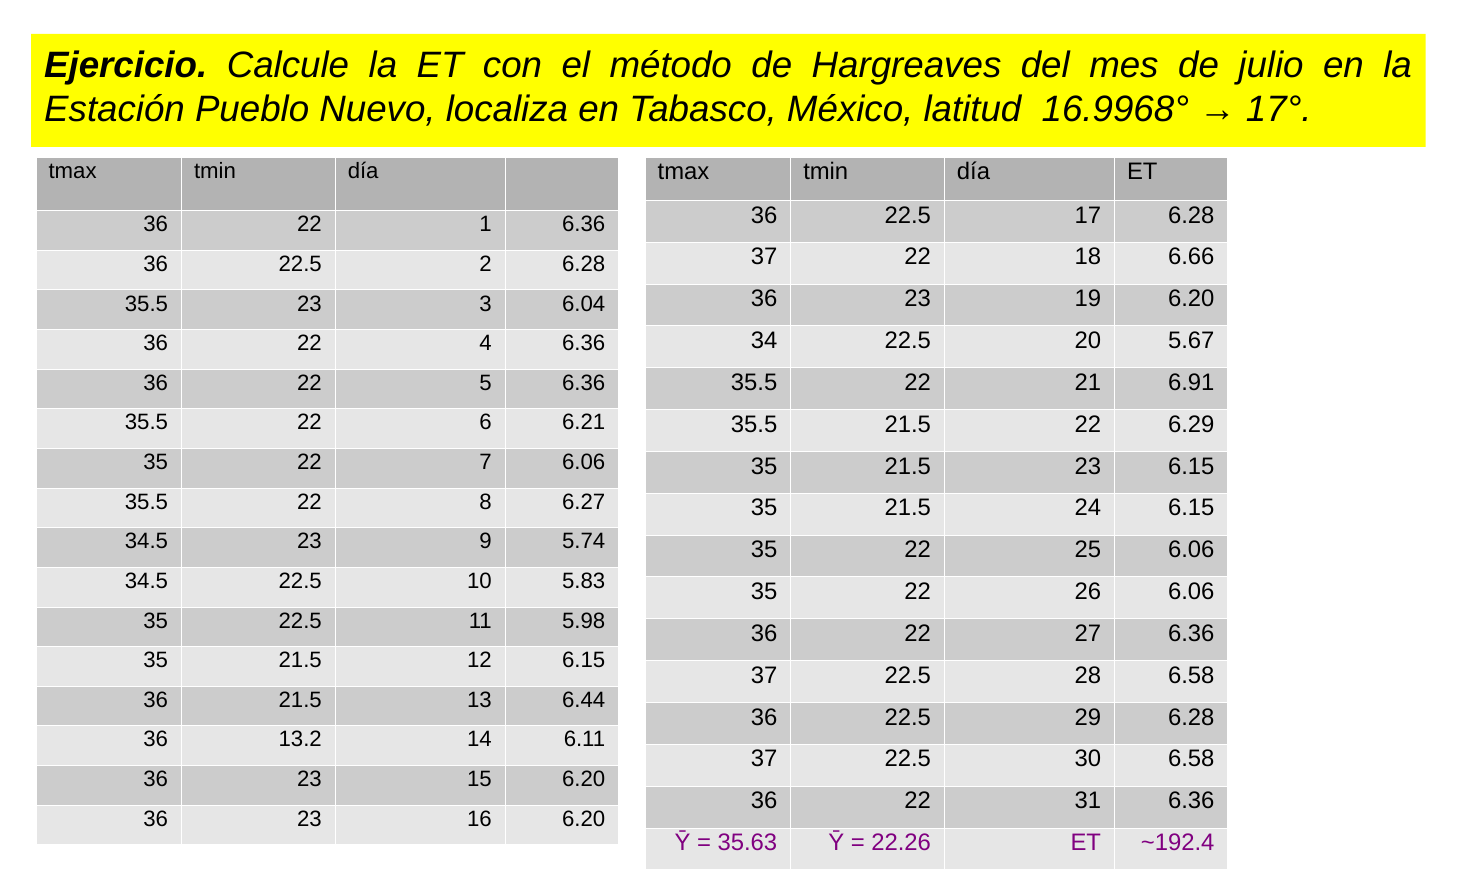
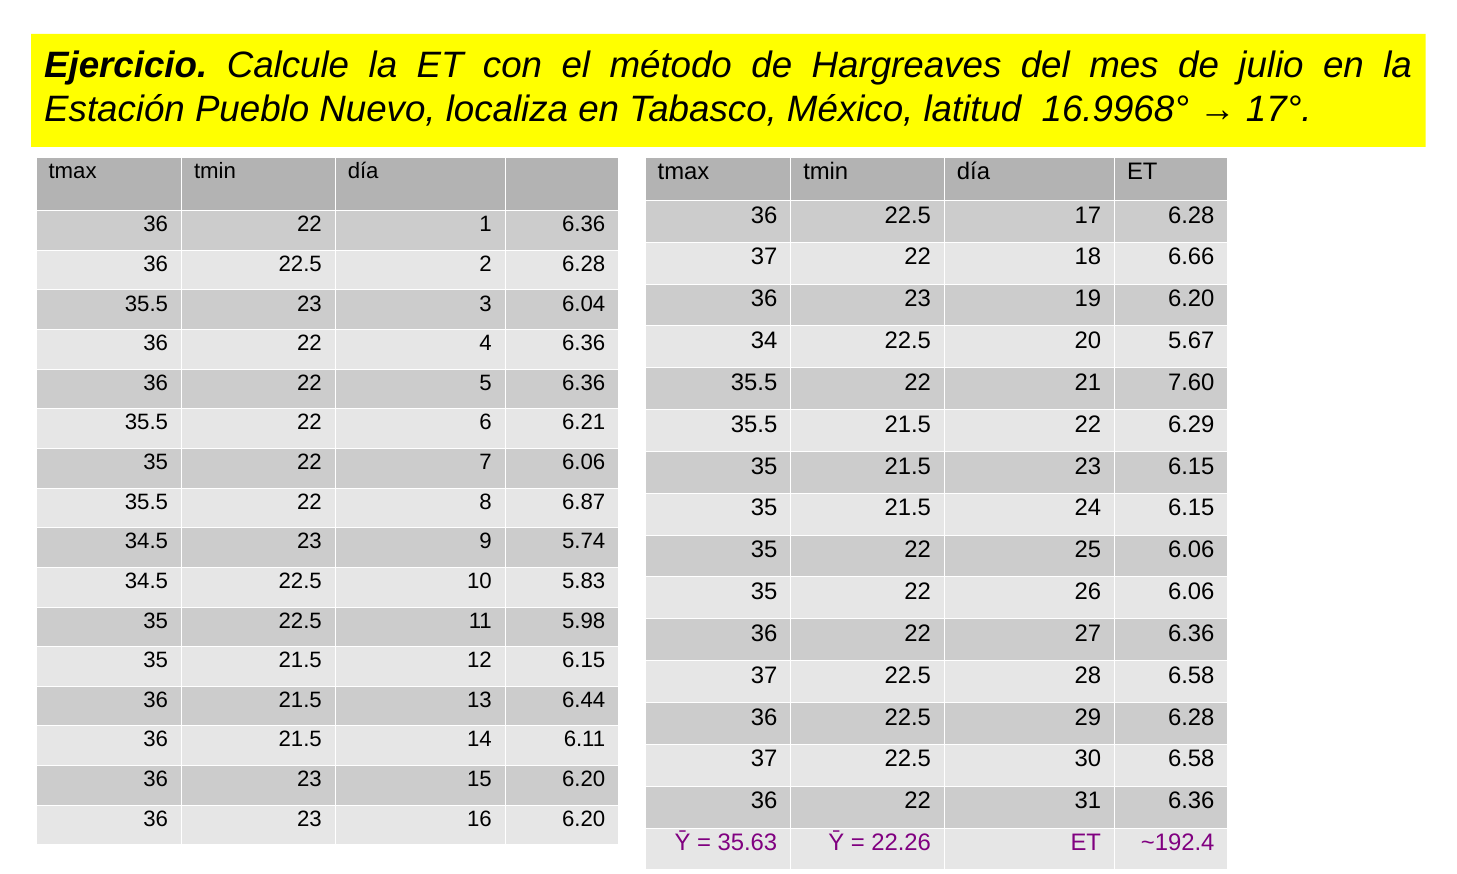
6.91: 6.91 -> 7.60 (1191, 383)
6.27: 6.27 -> 6.87 (584, 502)
13.2: 13.2 -> 21.5 (300, 740)
